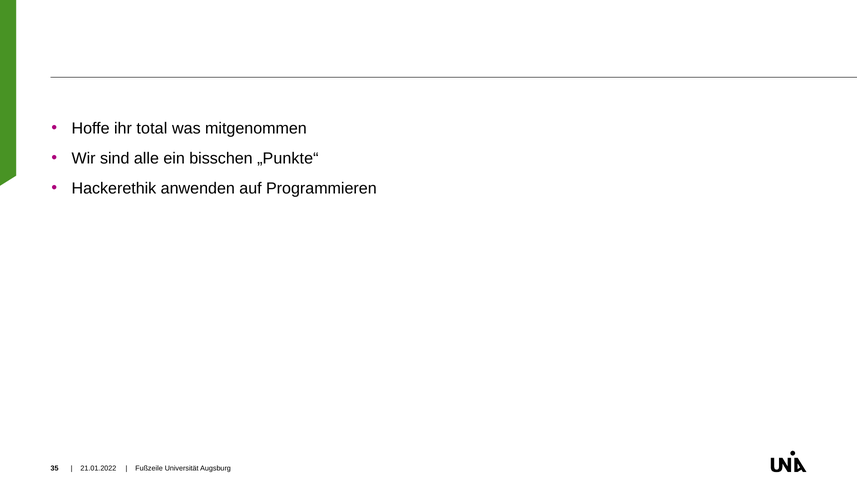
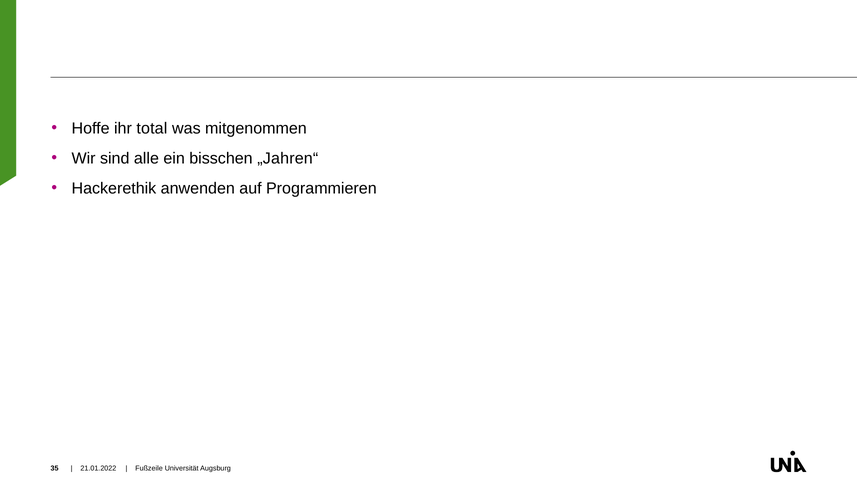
„Punkte“: „Punkte“ -> „Jahren“ (288, 158)
